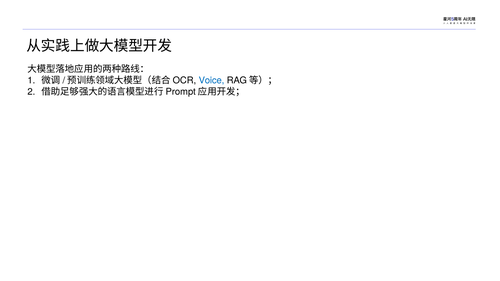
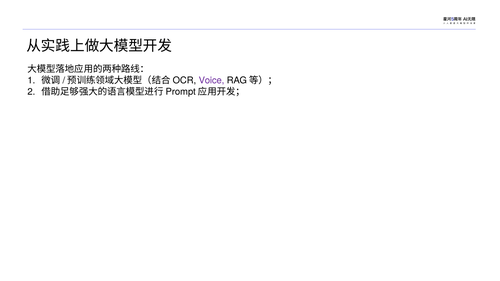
Voice colour: blue -> purple (211, 80)
